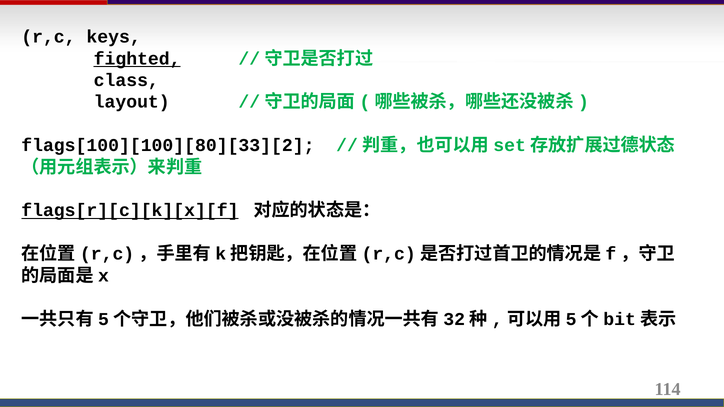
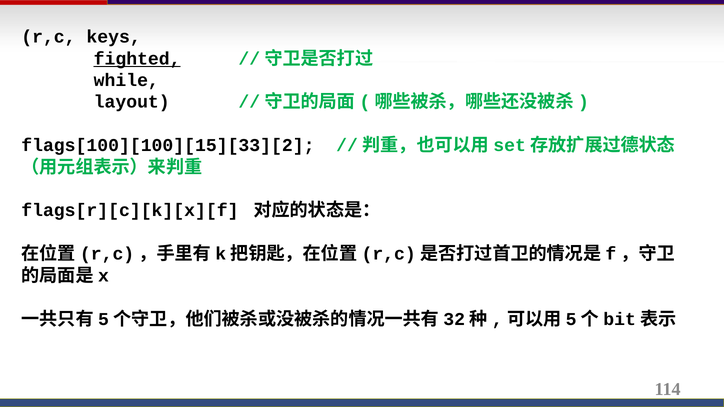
class: class -> while (126, 80)
flags[100][100][80][33][2: flags[100][100][80][33][2 -> flags[100][100][15][33][2 (168, 145)
flags[r][c][k][x][f underline: present -> none (130, 211)
